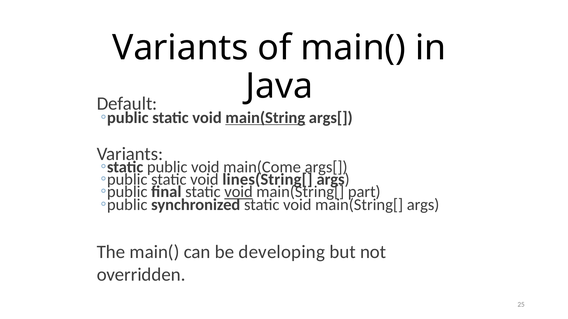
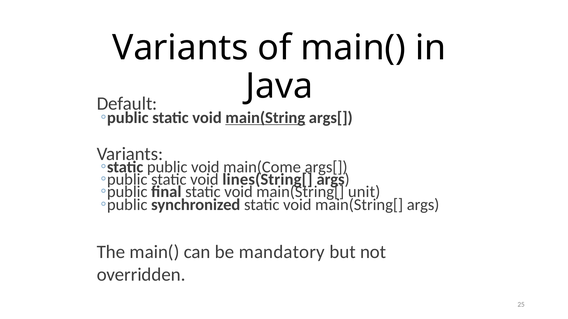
void underline: present -> none (239, 192)
part: part -> unit (364, 192)
developing: developing -> mandatory (282, 252)
